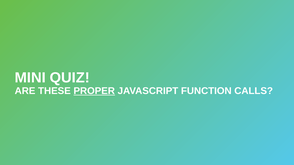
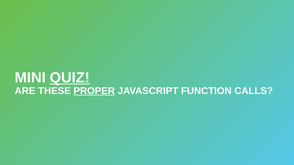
QUIZ underline: none -> present (70, 78)
